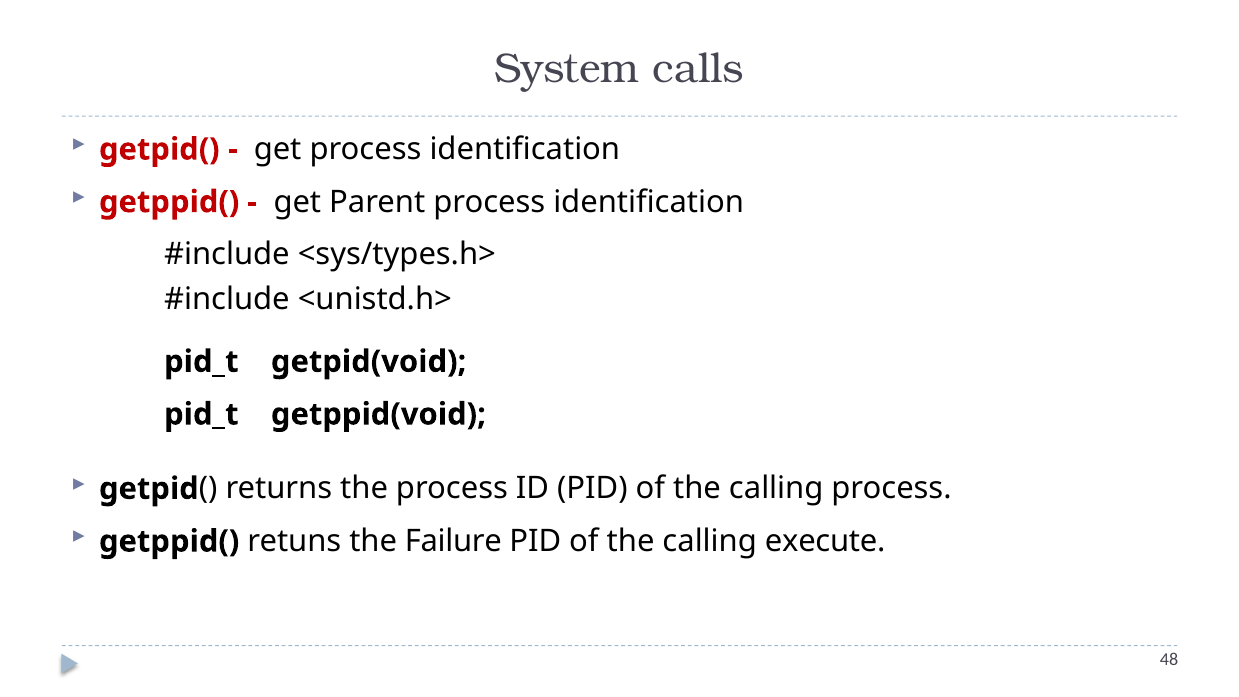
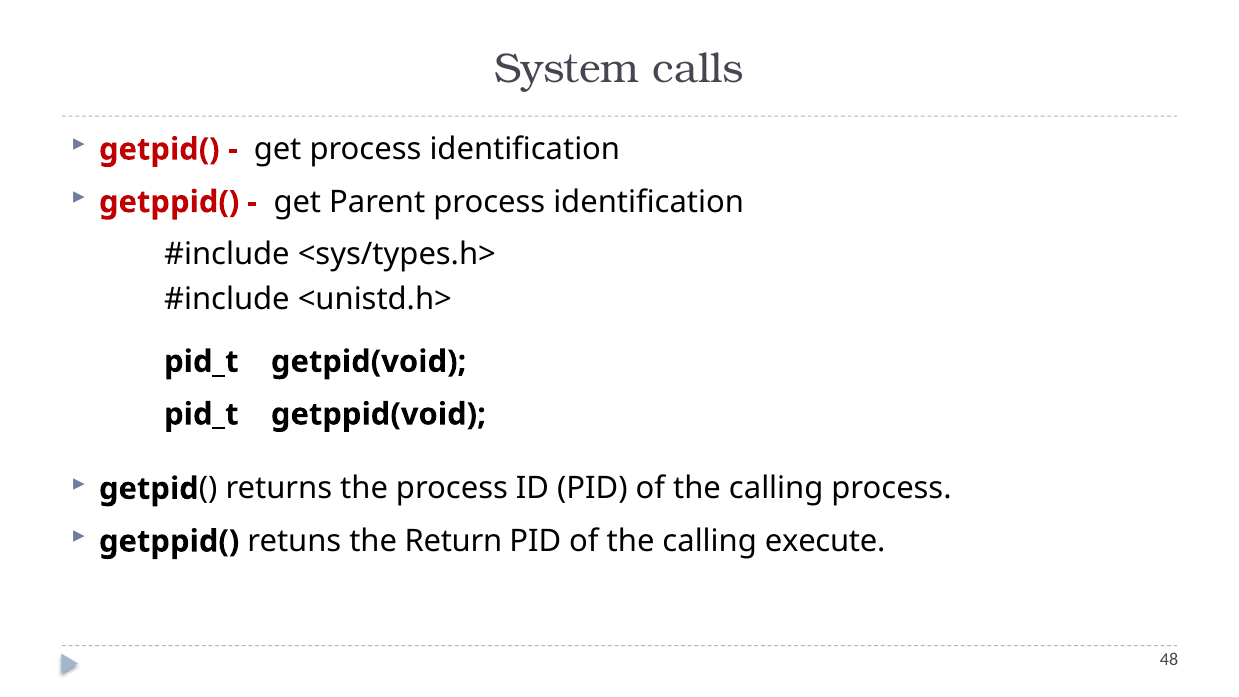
Failure: Failure -> Return (453, 541)
